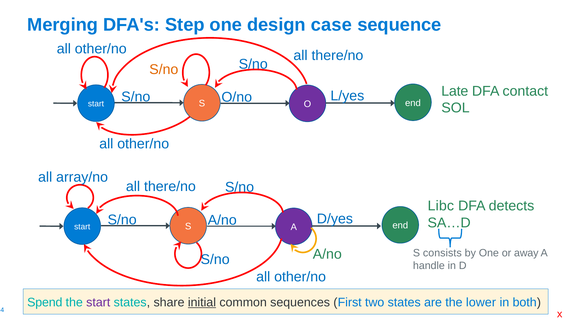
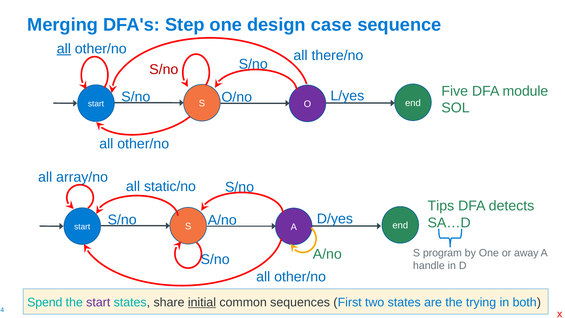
all underline: none -> present (64, 49)
S/no colour: orange -> red (164, 70)
Late: Late -> Five (455, 91)
contact: contact -> module (525, 91)
there/no: there/no -> static/no (170, 186)
Libc: Libc -> Tips (441, 206)
consists: consists -> program (442, 253)
lower: lower -> trying (481, 302)
